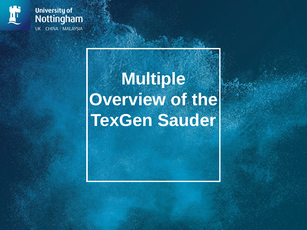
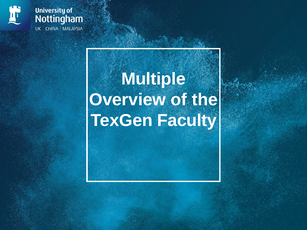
Sauder: Sauder -> Faculty (187, 121)
